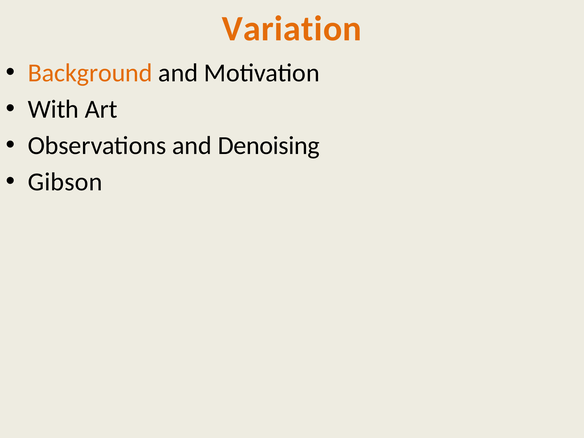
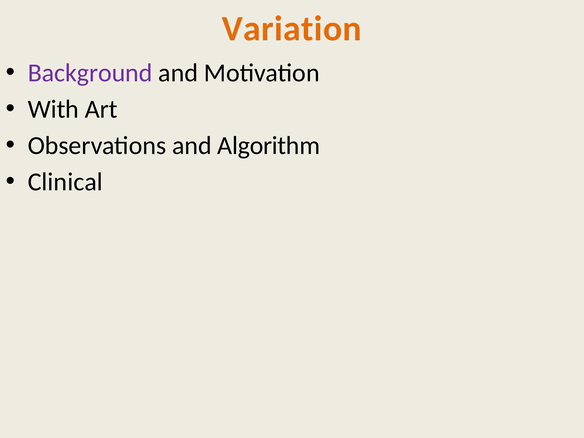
Background colour: orange -> purple (90, 73)
Denoising: Denoising -> Algorithm (269, 146)
Gibson: Gibson -> Clinical (65, 182)
